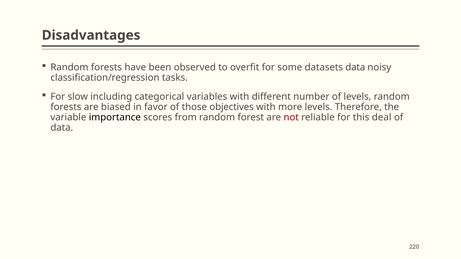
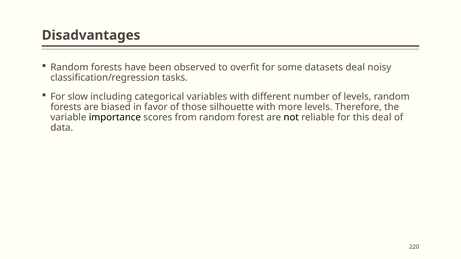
datasets data: data -> deal (355, 67)
objectives: objectives -> silhouette (232, 107)
not colour: red -> black (291, 117)
